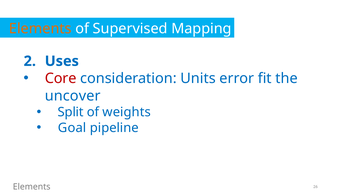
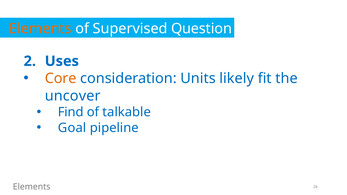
Mapping: Mapping -> Question (201, 29)
Core colour: red -> orange (61, 79)
error: error -> likely (237, 79)
Split: Split -> Find (71, 112)
weights: weights -> talkable (127, 112)
